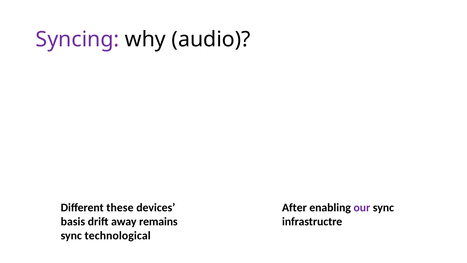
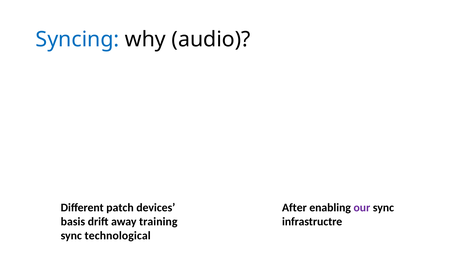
Syncing colour: purple -> blue (77, 39)
these: these -> patch (120, 207)
remains: remains -> training (158, 221)
